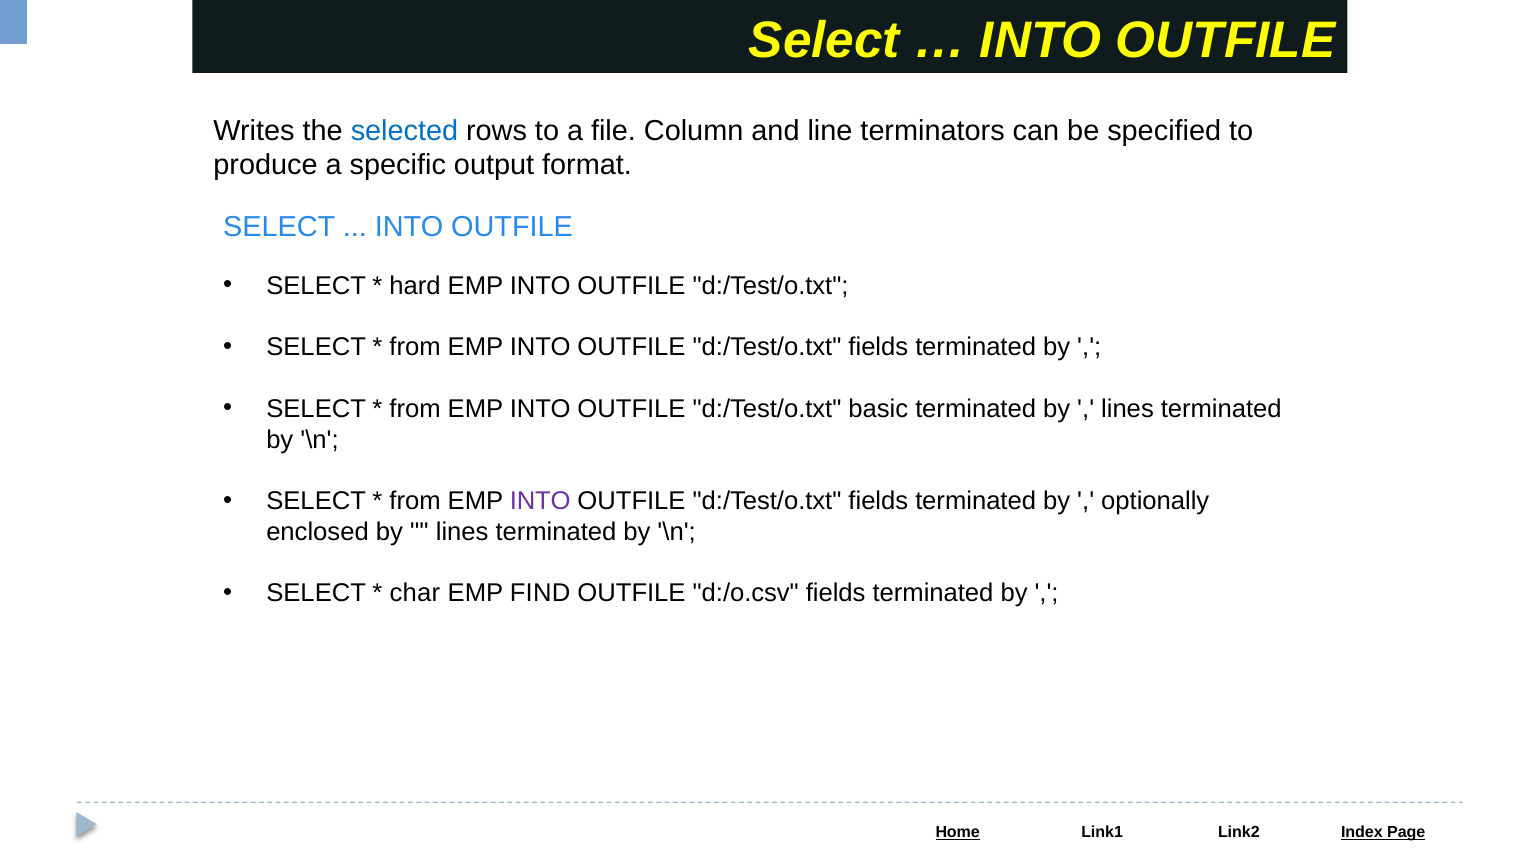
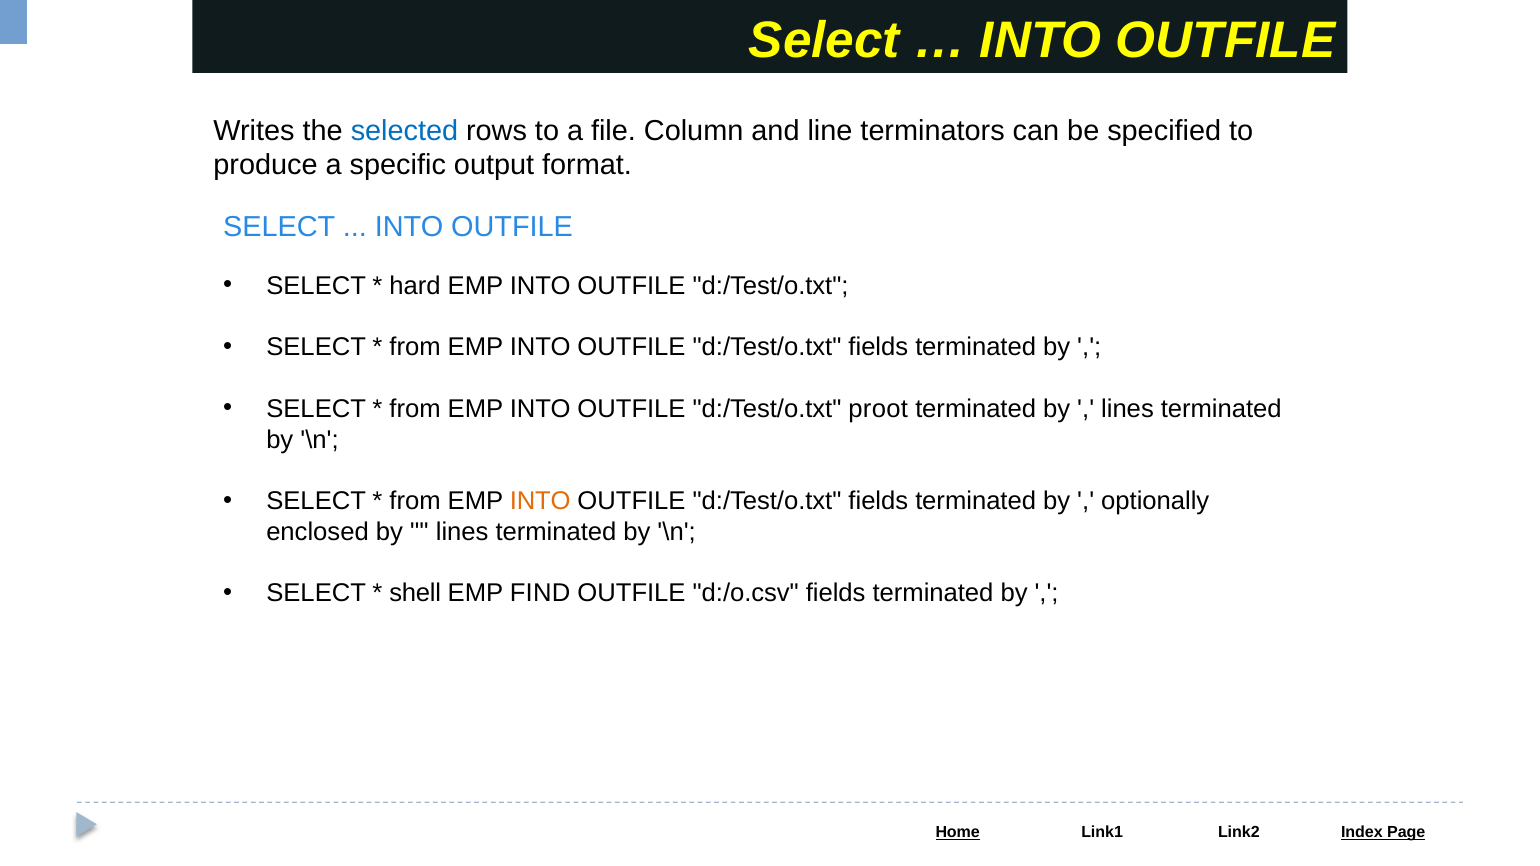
basic: basic -> proot (878, 409)
INTO colour: purple -> orange (540, 501)
char: char -> shell (415, 594)
